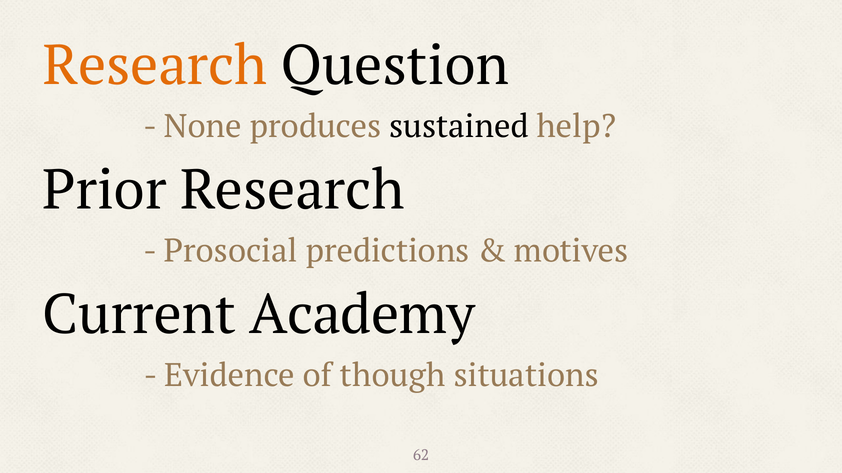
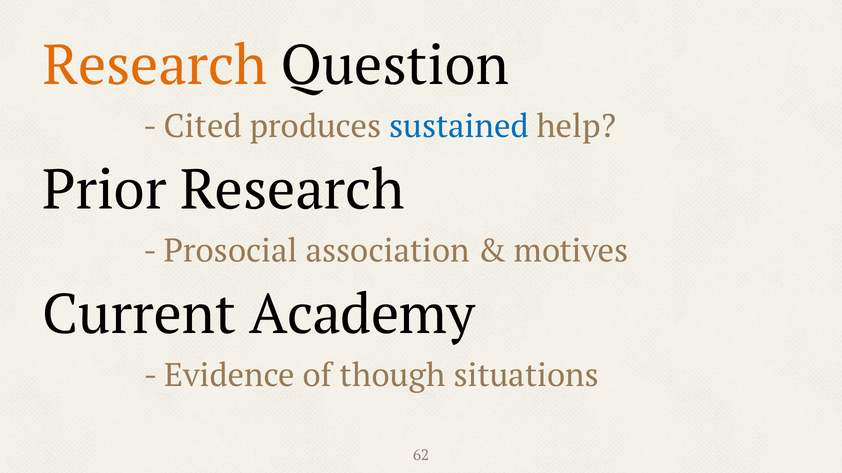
None: None -> Cited (203, 127)
sustained colour: black -> blue (459, 127)
predictions: predictions -> association (388, 251)
